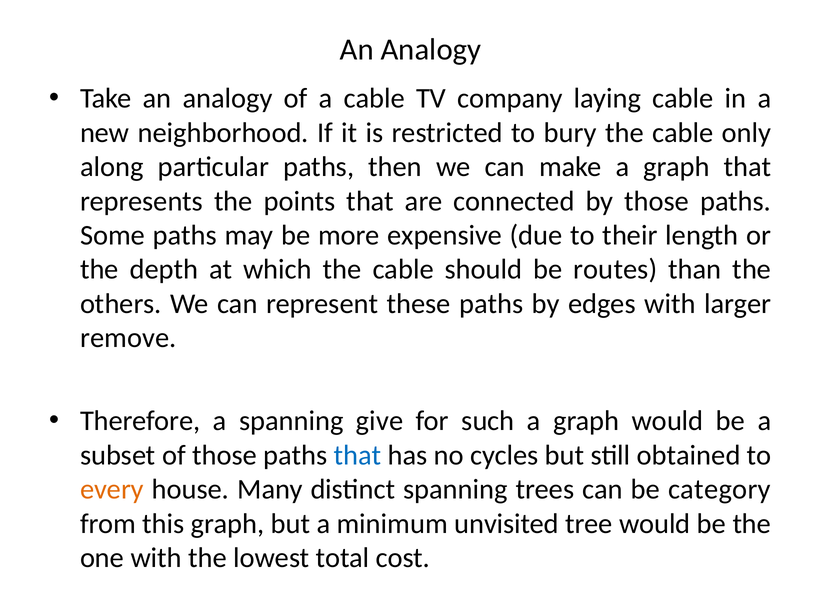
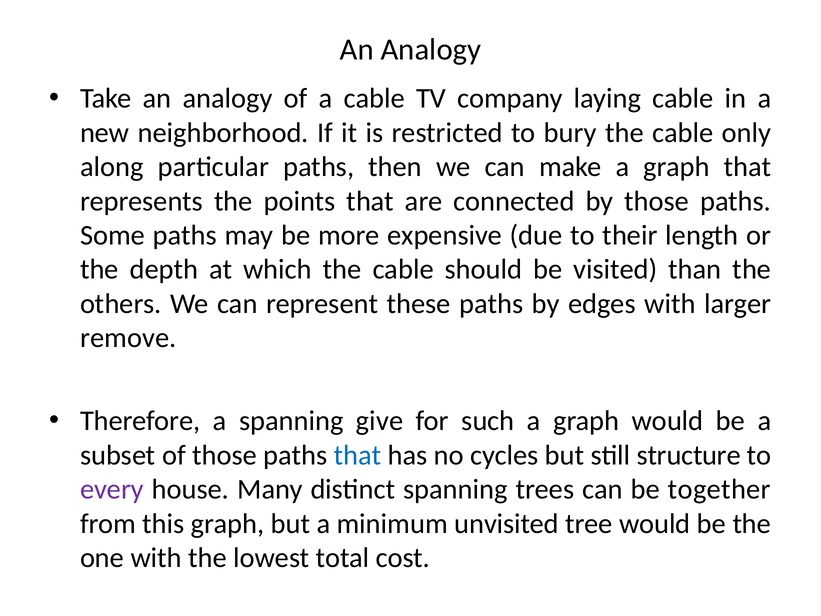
routes: routes -> visited (615, 269)
obtained: obtained -> structure (689, 455)
every colour: orange -> purple (112, 489)
category: category -> together (719, 489)
